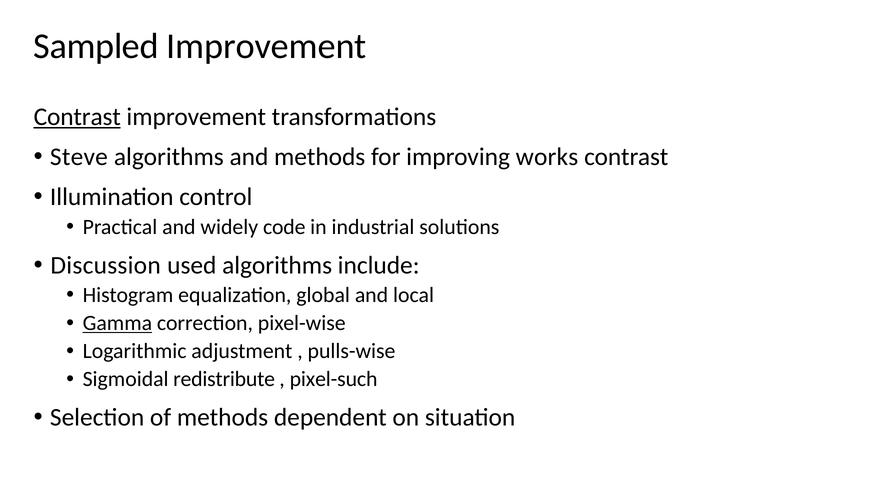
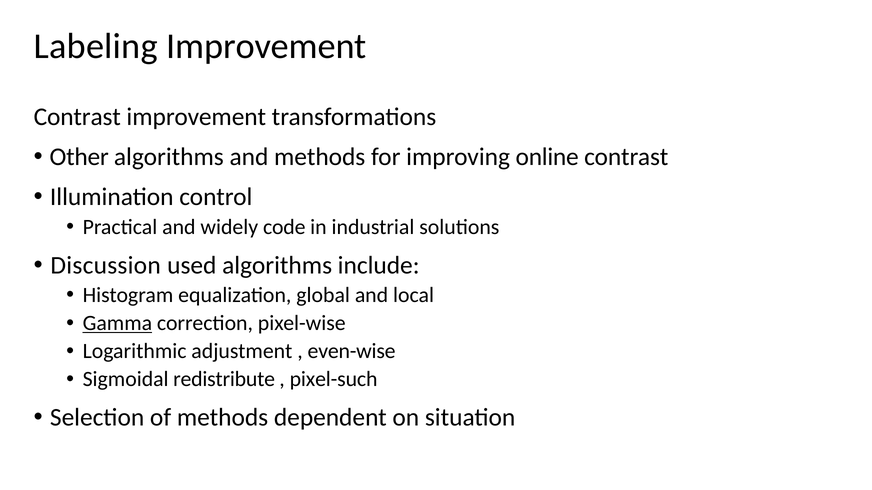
Sampled: Sampled -> Labeling (96, 46)
Contrast underline: present -> none (77, 117)
Steve: Steve -> Other (79, 157)
works: works -> online (547, 157)
pulls-wise: pulls-wise -> even-wise (352, 352)
